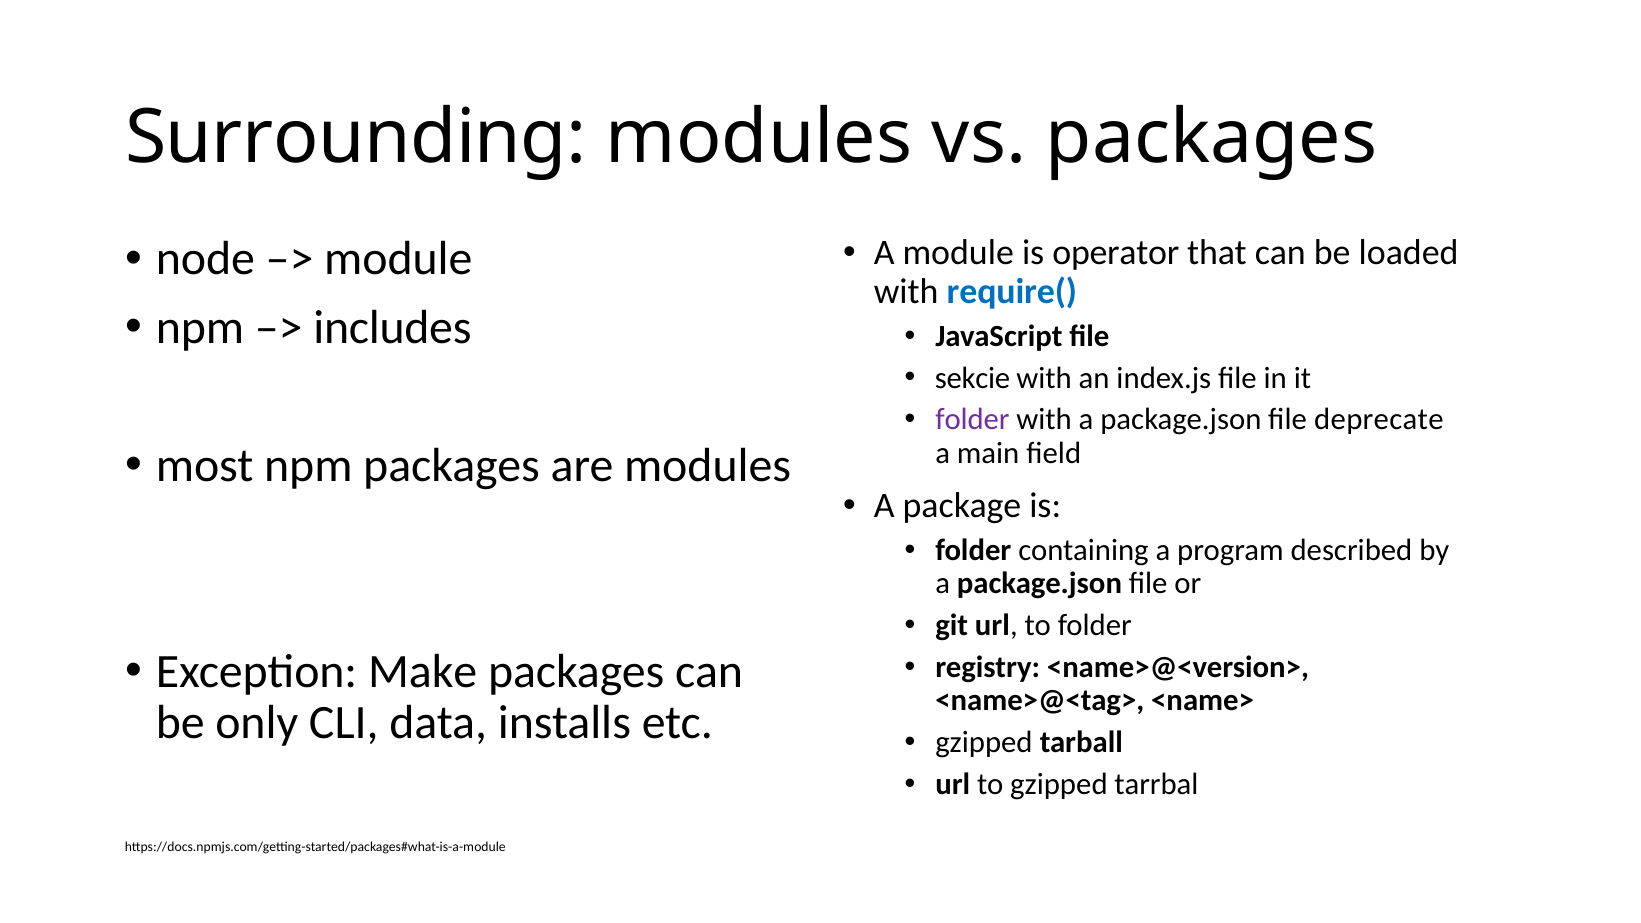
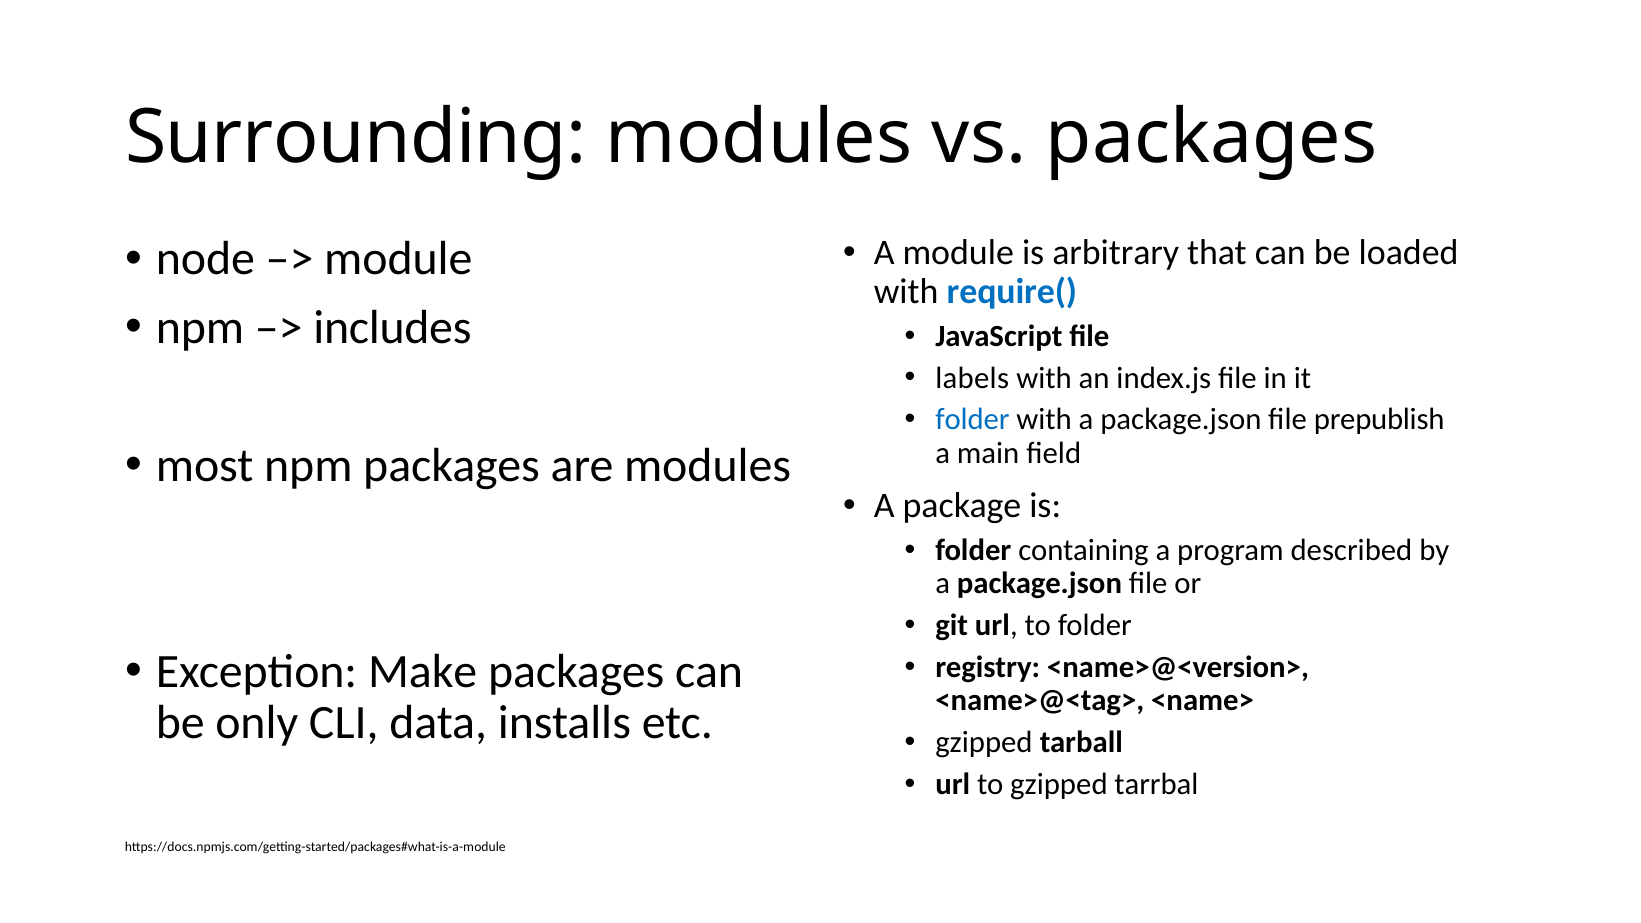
operator: operator -> arbitrary (1116, 253)
sekcie: sekcie -> labels (972, 378)
folder colour: purple -> blue (972, 420)
deprecate: deprecate -> prepublish (1379, 420)
